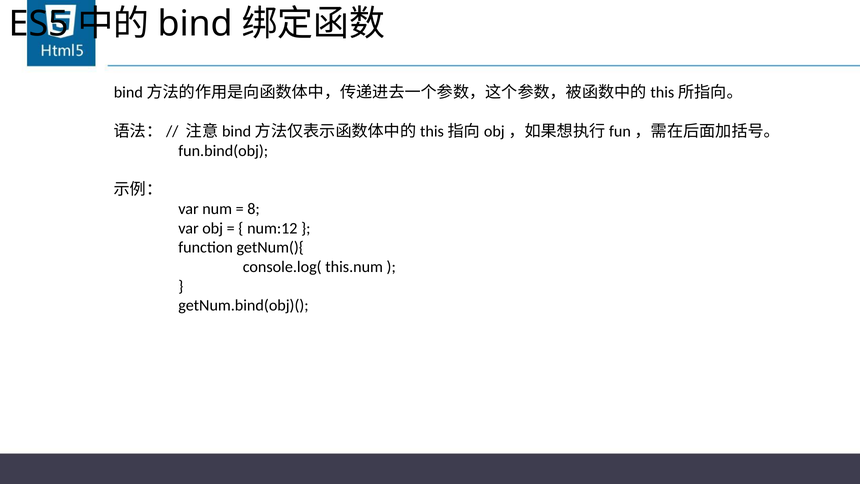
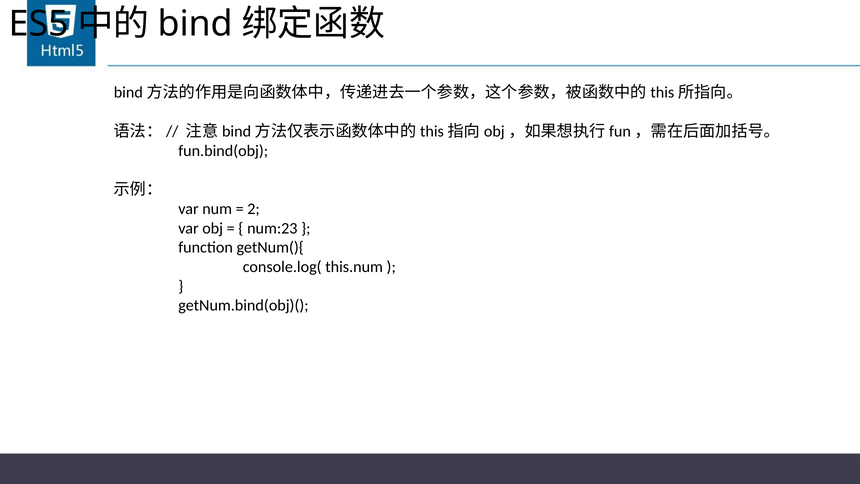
8: 8 -> 2 (254, 209)
num:12: num:12 -> num:23 (272, 228)
